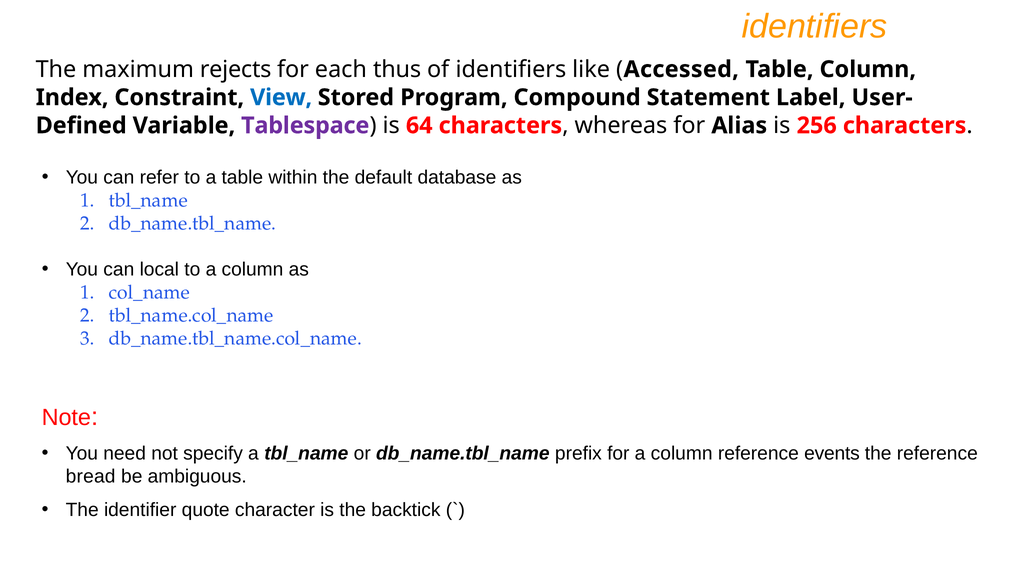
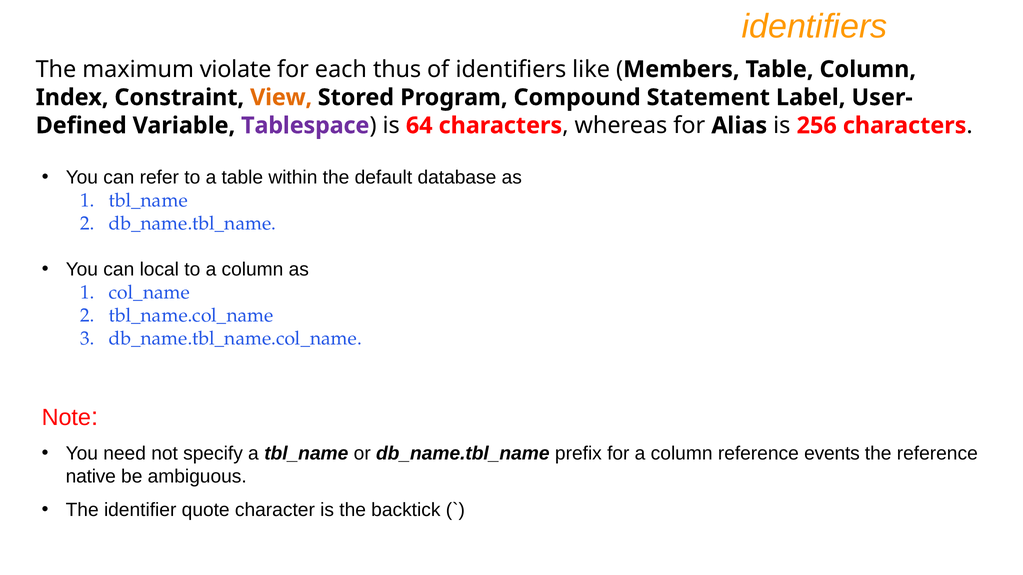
rejects: rejects -> violate (236, 69)
Accessed: Accessed -> Members (681, 69)
View colour: blue -> orange (281, 98)
bread: bread -> native (91, 477)
